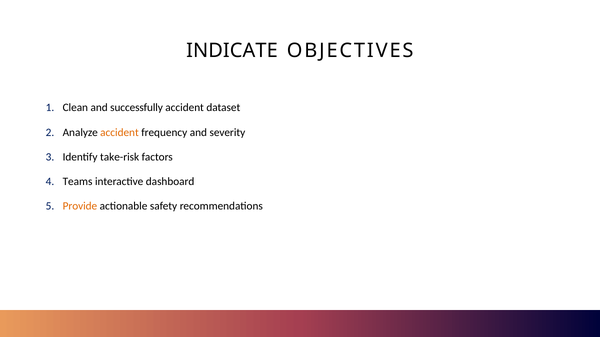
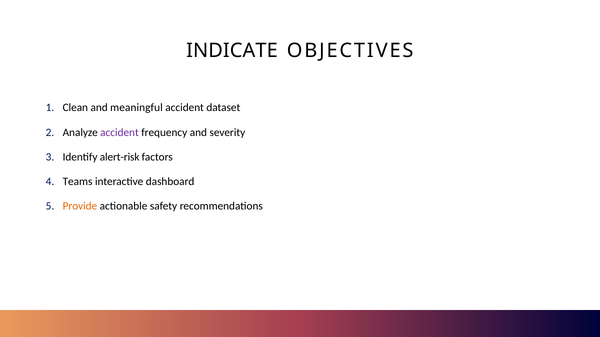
successfully: successfully -> meaningful (136, 108)
accident colour: orange -> purple (120, 133)
take-risk: take-risk -> alert-risk (120, 157)
